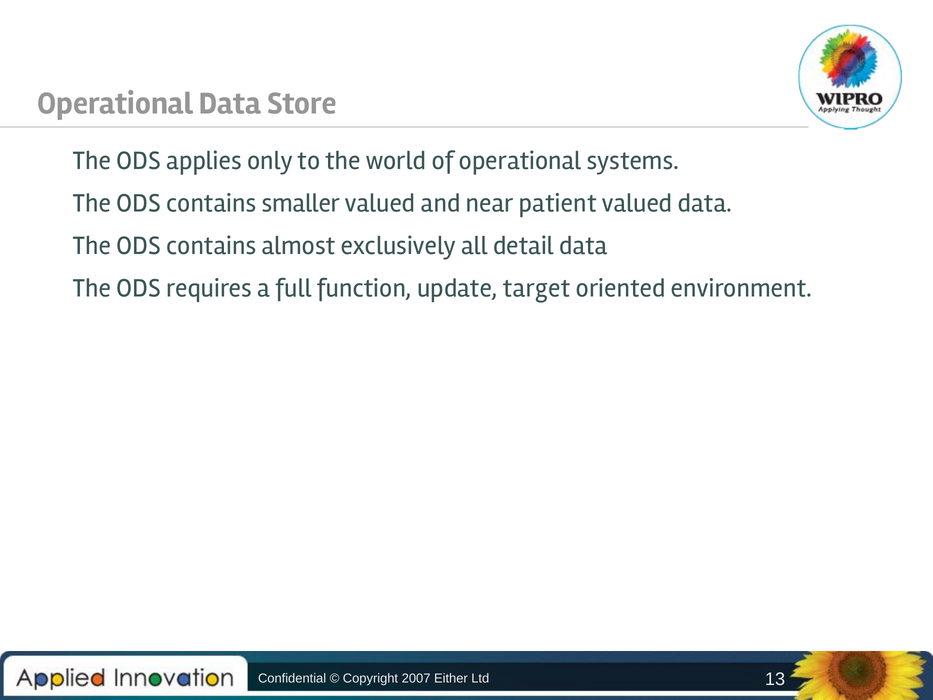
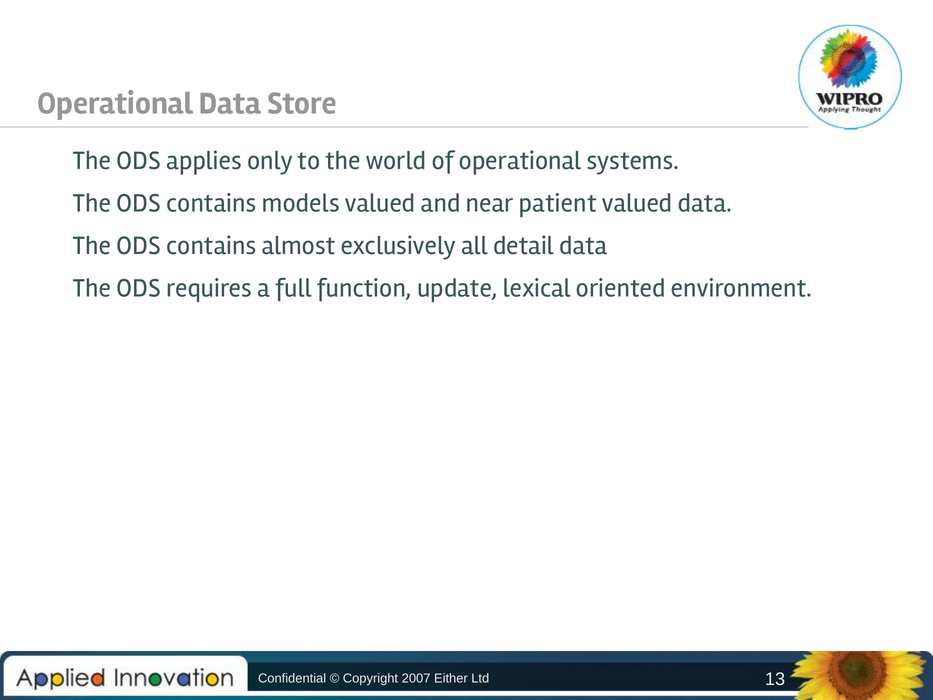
smaller: smaller -> models (301, 203)
target: target -> lexical (537, 288)
